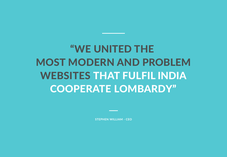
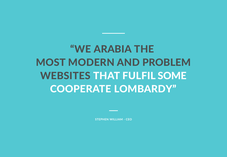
UNITED: UNITED -> ARABIA (113, 49)
INDIA: INDIA -> SOME (172, 76)
